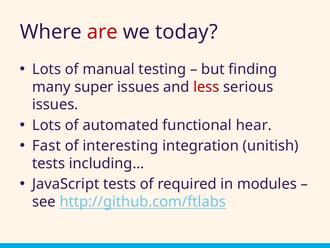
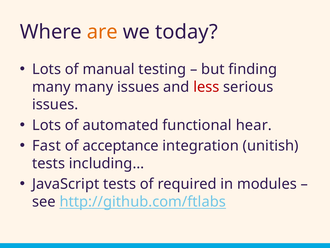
are colour: red -> orange (102, 32)
many super: super -> many (94, 87)
interesting: interesting -> acceptance (121, 146)
